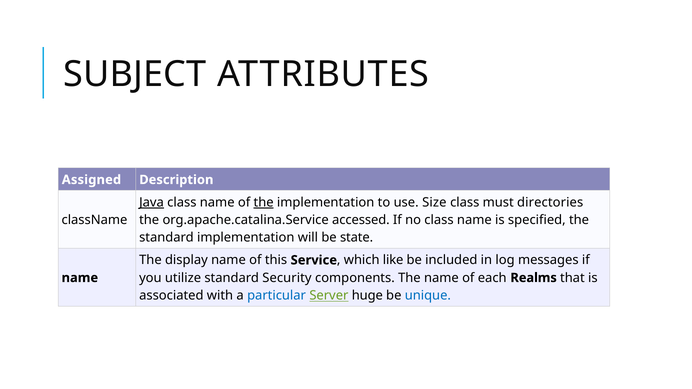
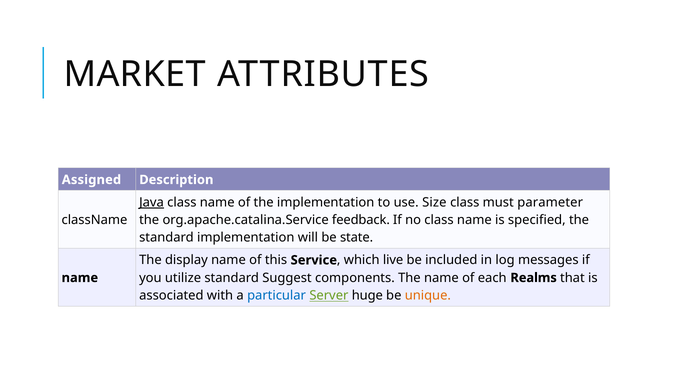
SUBJECT: SUBJECT -> MARKET (135, 74)
the underline: present -> none (264, 202)
directories: directories -> parameter (550, 202)
accessed: accessed -> feedback (361, 220)
like: like -> live (393, 260)
Security: Security -> Suggest (287, 278)
unique colour: blue -> orange (428, 296)
